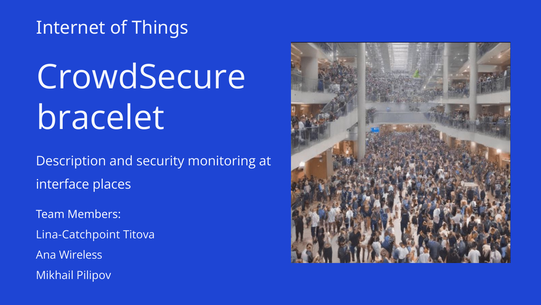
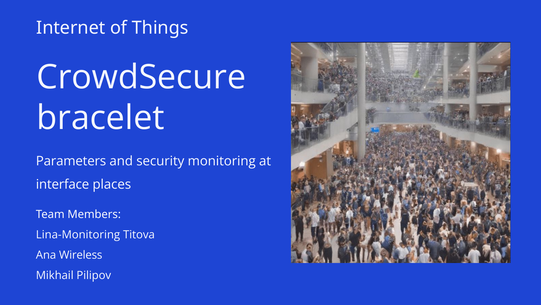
Description: Description -> Parameters (71, 161)
Lina-Catchpoint: Lina-Catchpoint -> Lina-Monitoring (78, 234)
